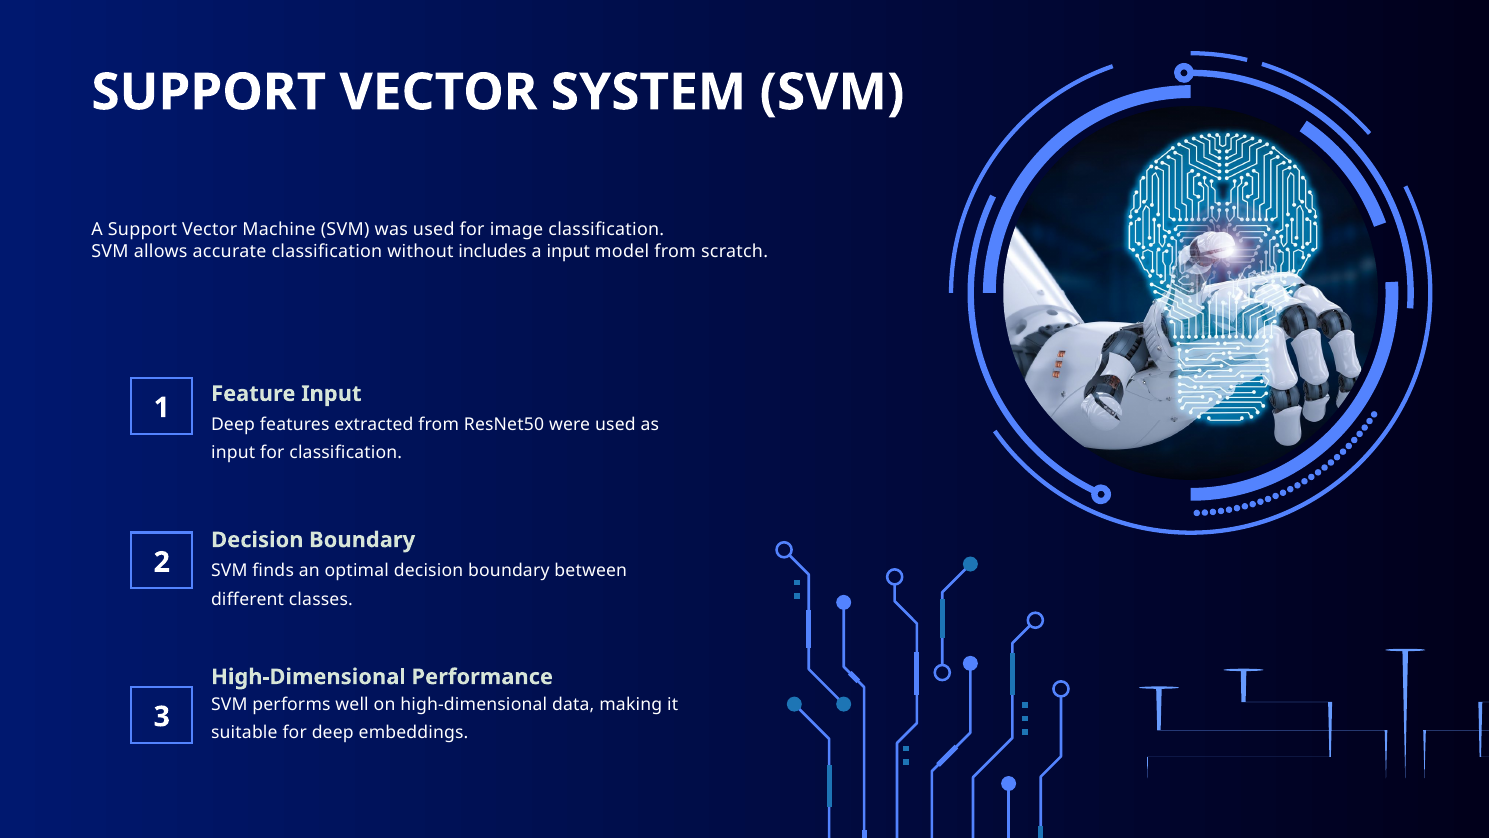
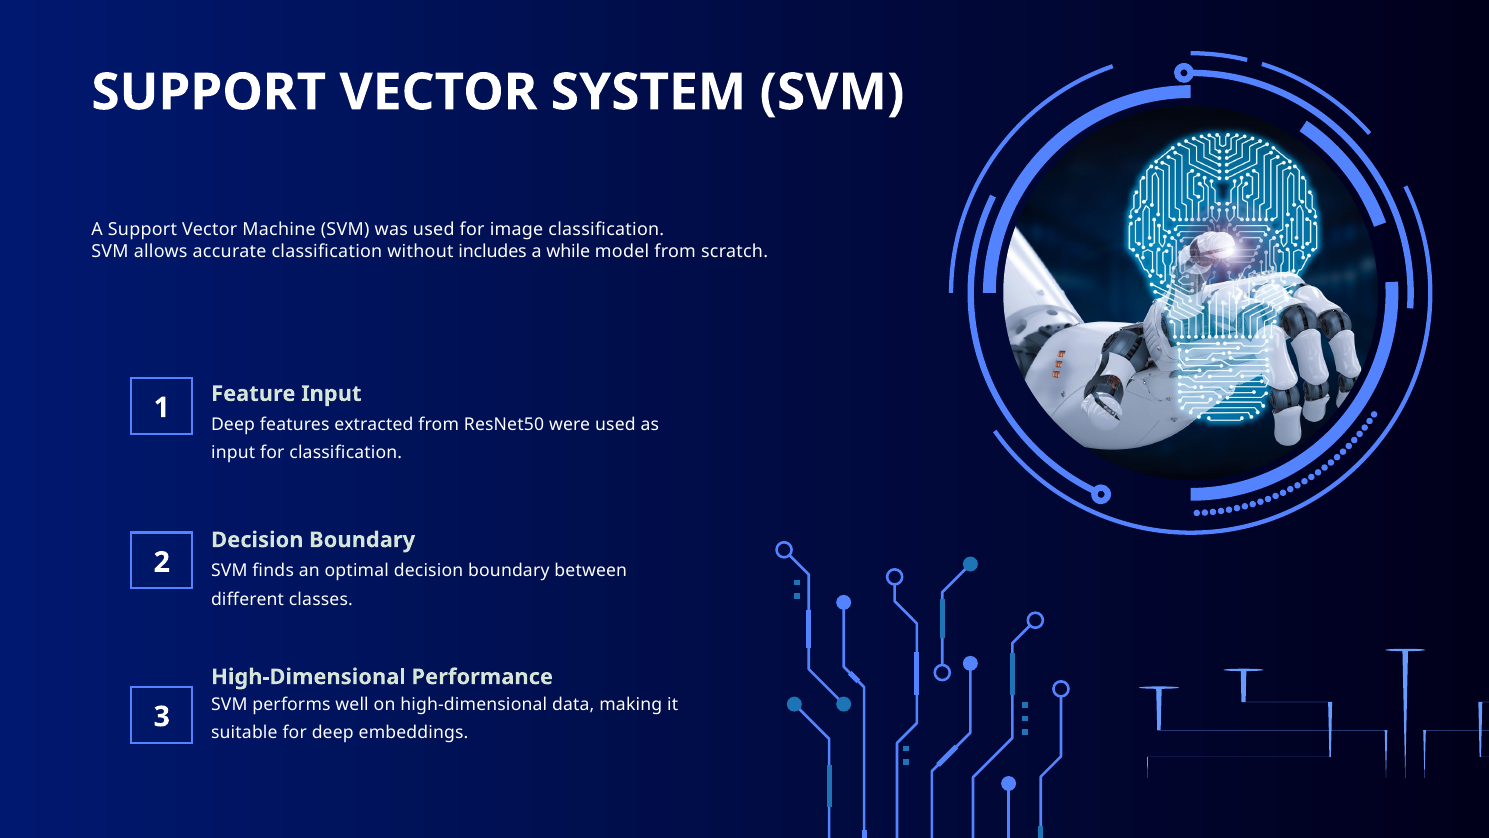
a input: input -> while (568, 252)
